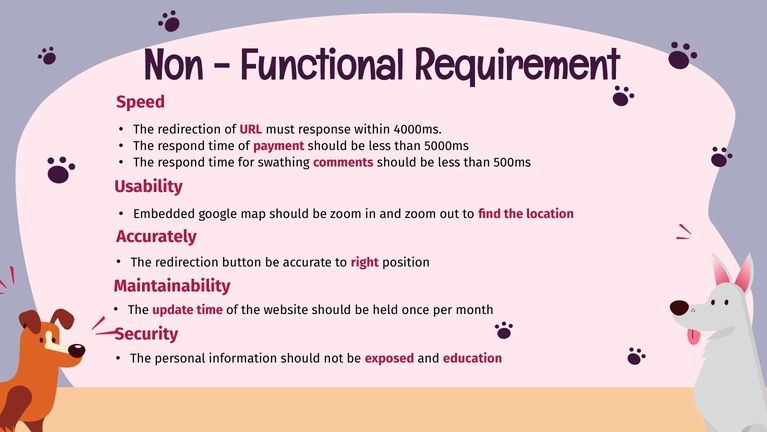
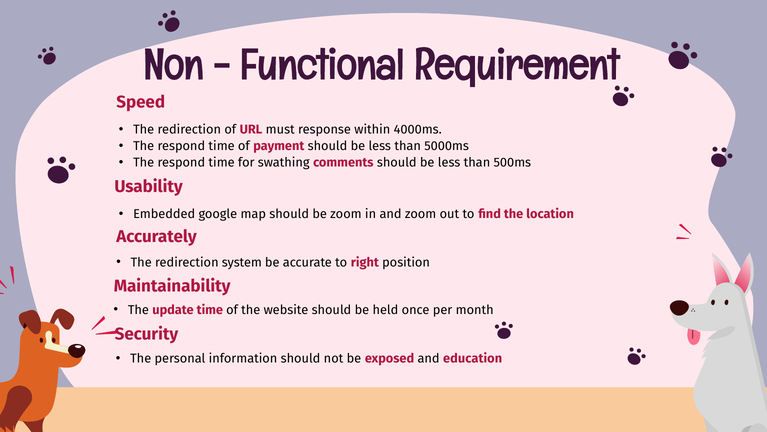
button: button -> system (242, 262)
